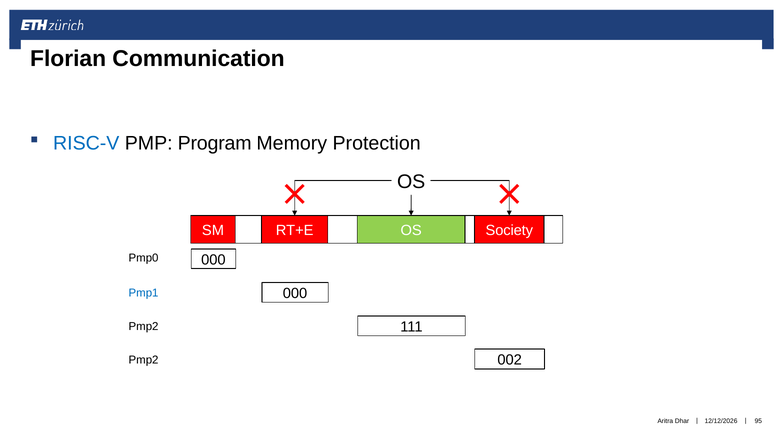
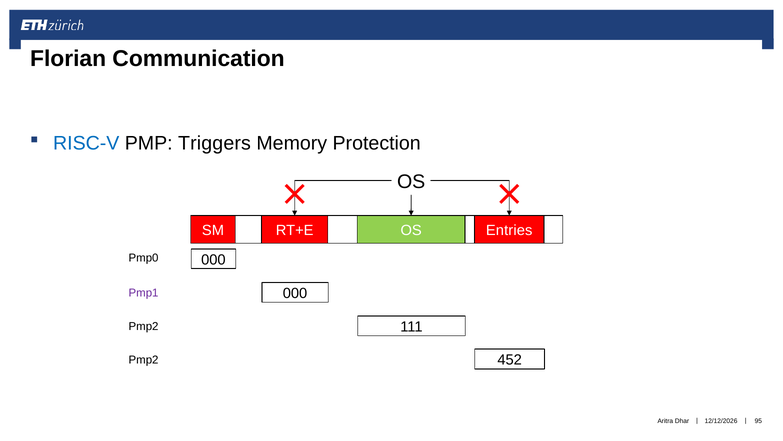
Program: Program -> Triggers (214, 143)
Society: Society -> Entries (509, 230)
Pmp1 colour: blue -> purple (144, 293)
002: 002 -> 452 (510, 360)
